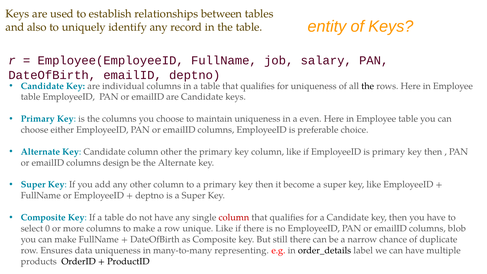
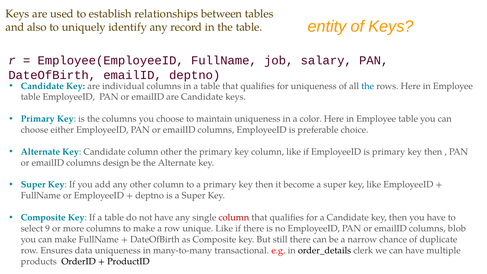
the colour: black -> blue (368, 86)
even: even -> color (311, 119)
0: 0 -> 9 (48, 228)
representing: representing -> transactional (242, 250)
label: label -> clerk (363, 250)
